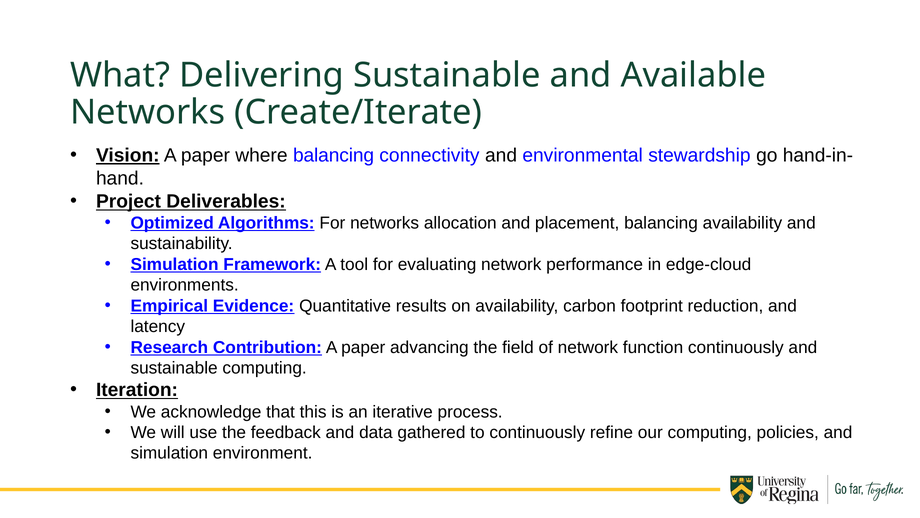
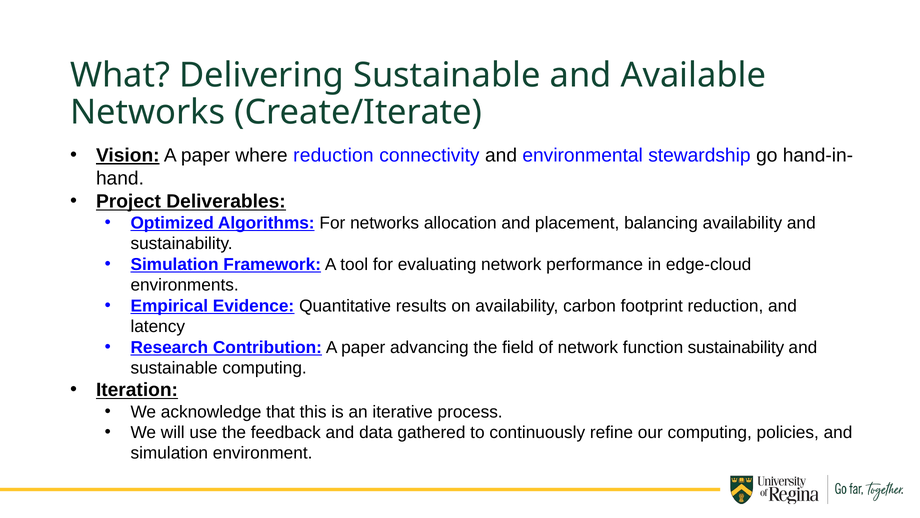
where balancing: balancing -> reduction (333, 155)
function continuously: continuously -> sustainability (736, 347)
